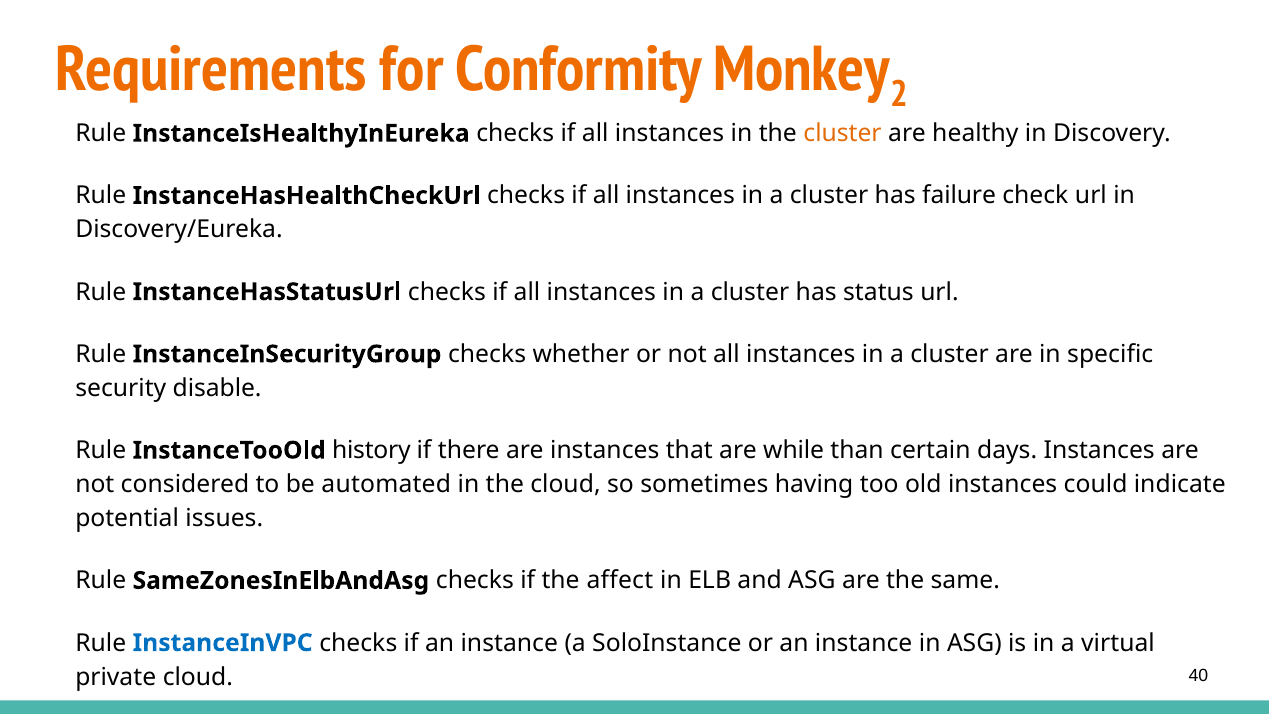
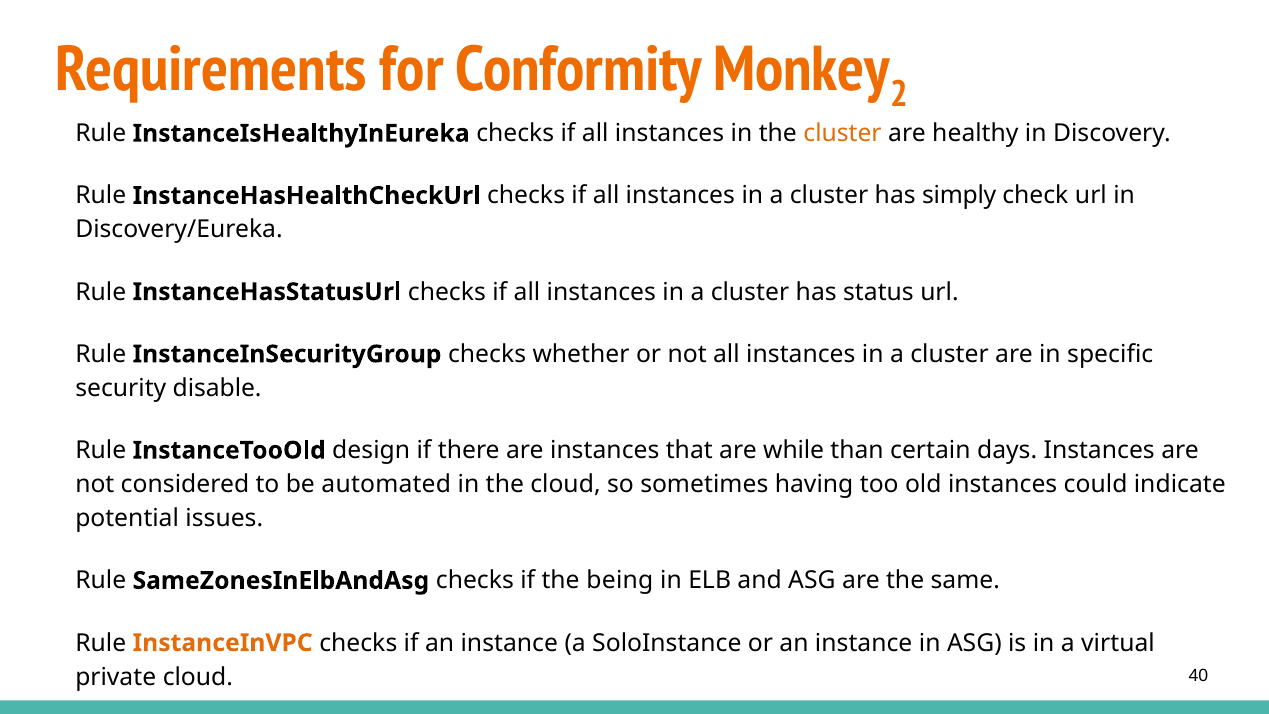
failure: failure -> simply (959, 196)
history: history -> design (371, 450)
affect: affect -> being (620, 581)
InstanceInVPC colour: blue -> orange (223, 643)
